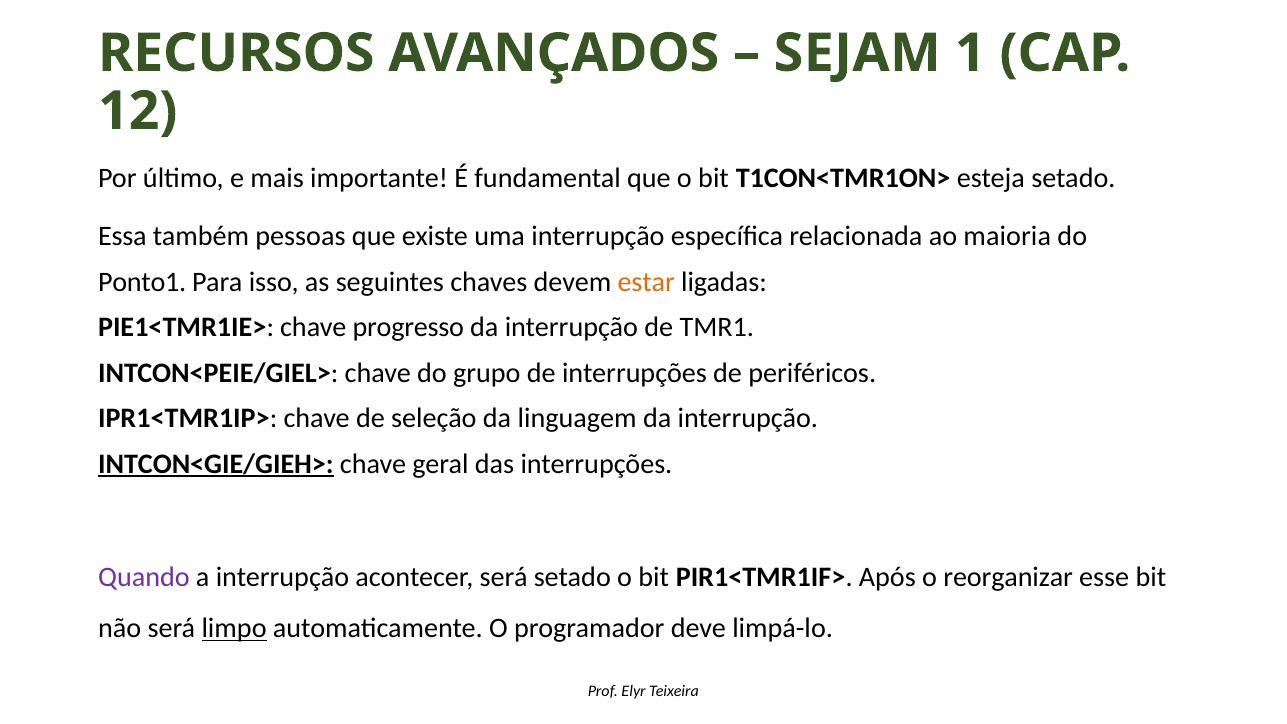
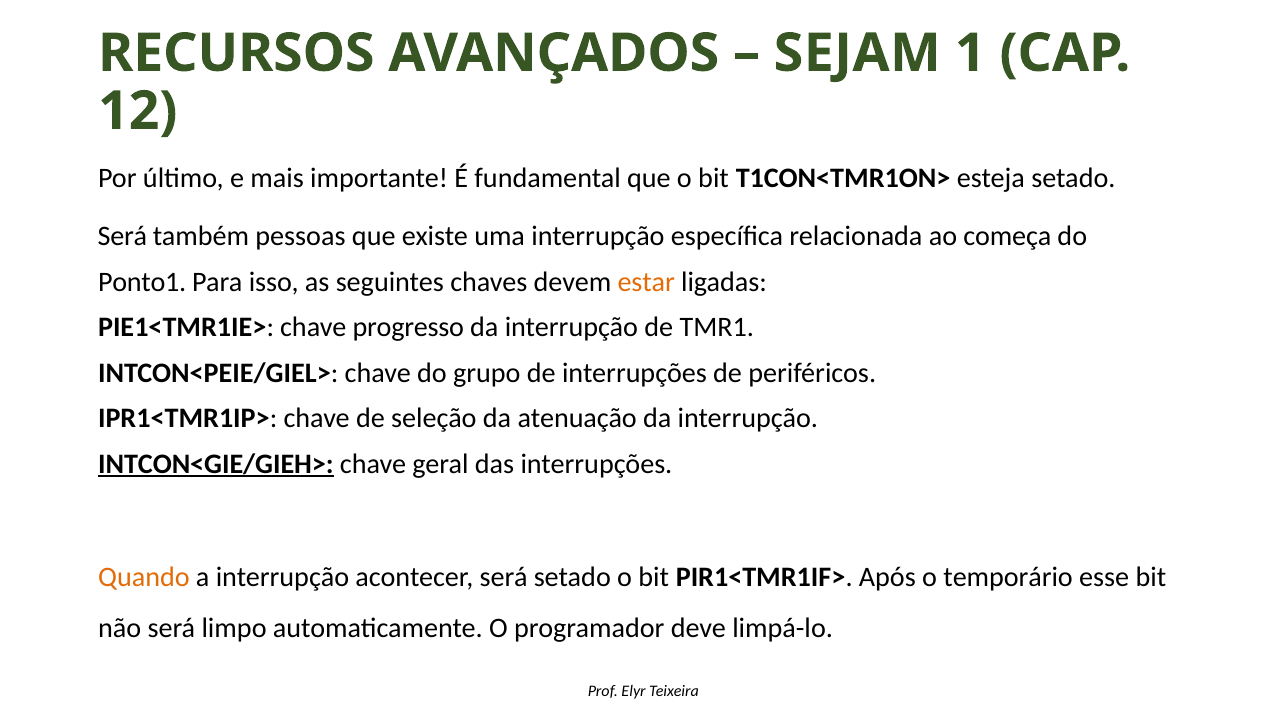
Essa: Essa -> Será (122, 236)
maioria: maioria -> começa (1007, 236)
linguagem: linguagem -> atenuação (577, 418)
Quando colour: purple -> orange (144, 577)
reorganizar: reorganizar -> temporário (1008, 577)
limpo underline: present -> none (234, 628)
